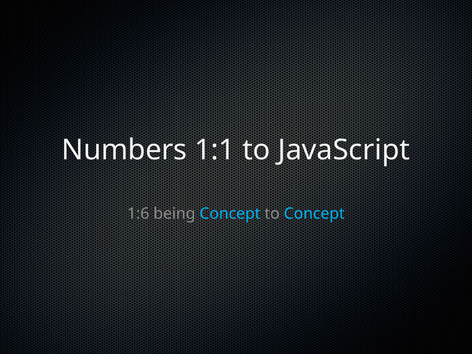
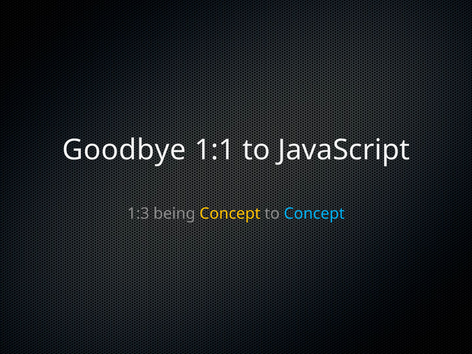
Numbers: Numbers -> Goodbye (124, 150)
1:6: 1:6 -> 1:3 (138, 214)
Concept colour: light blue -> yellow (230, 214)
